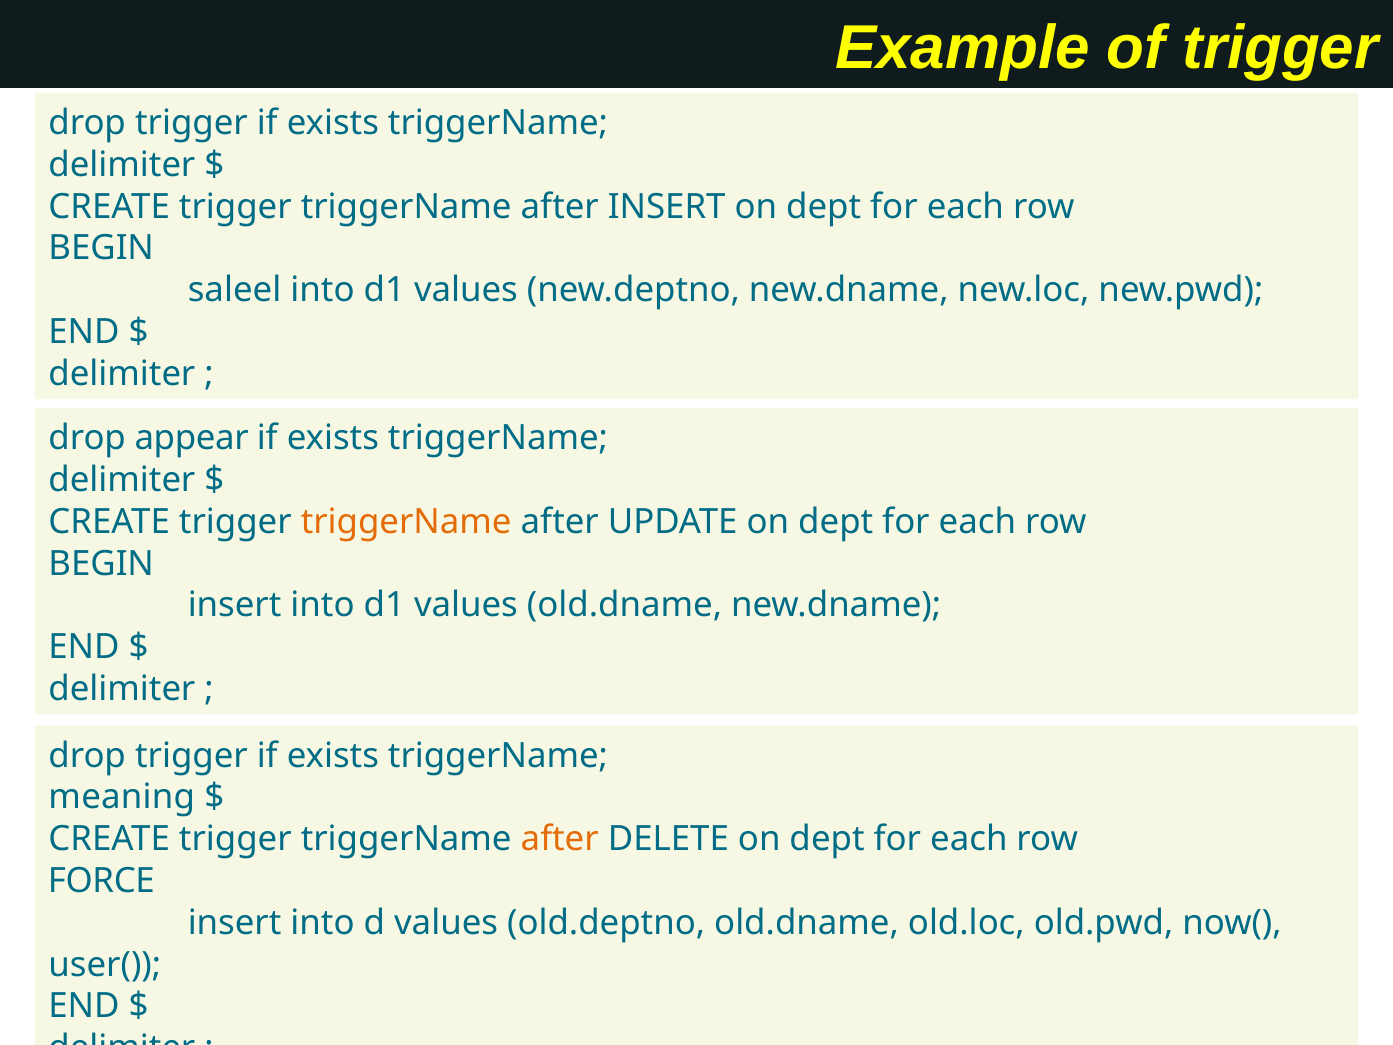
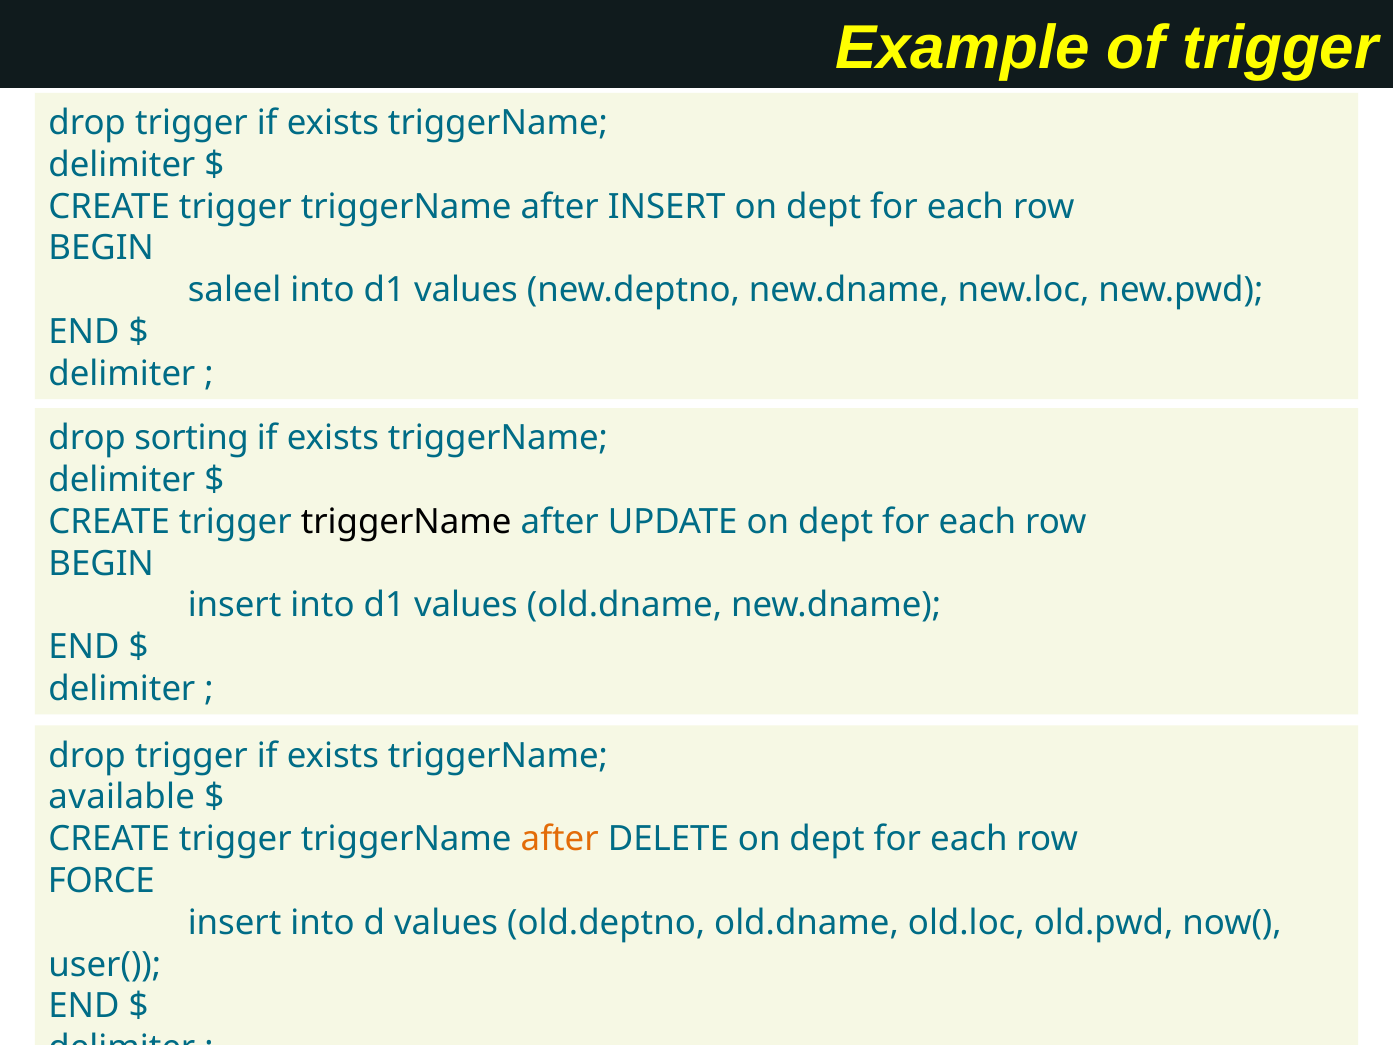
appear: appear -> sorting (192, 438)
triggerName colour: orange -> black (406, 522)
meaning: meaning -> available (122, 797)
